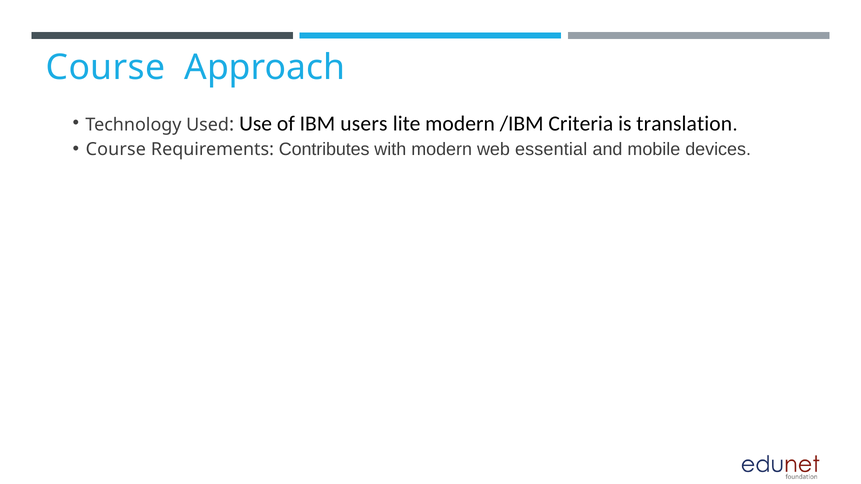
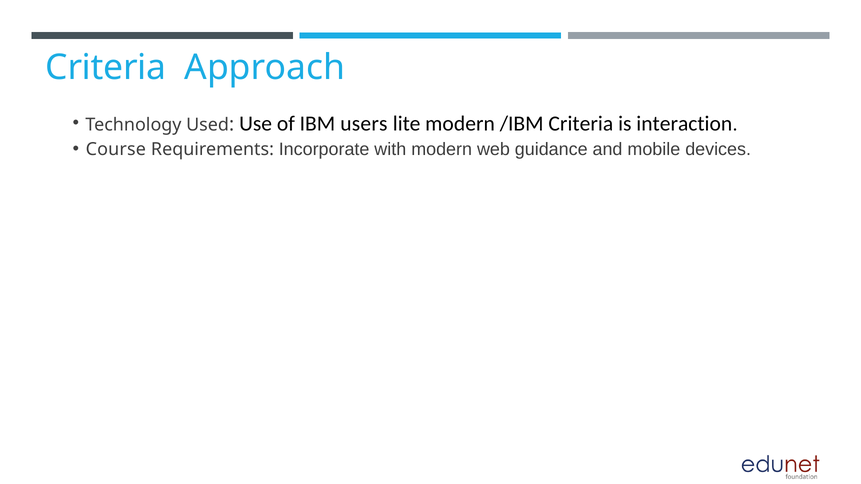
Course: Course -> Criteria (106, 67)
translation: translation -> interaction (684, 124)
Contributes: Contributes -> Incorporate (324, 149)
essential: essential -> guidance (551, 149)
